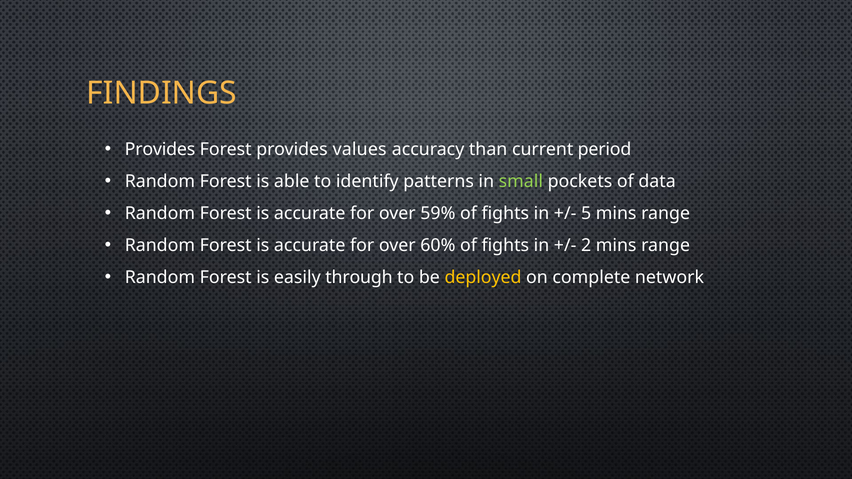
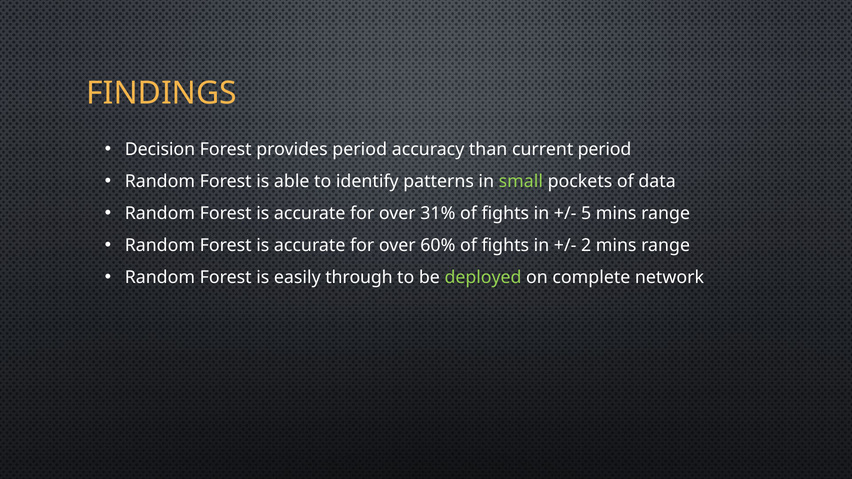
Provides: Provides -> Decision (160, 150)
provides values: values -> period (360, 150)
59%: 59% -> 31% (438, 214)
deployed colour: yellow -> light green (483, 277)
